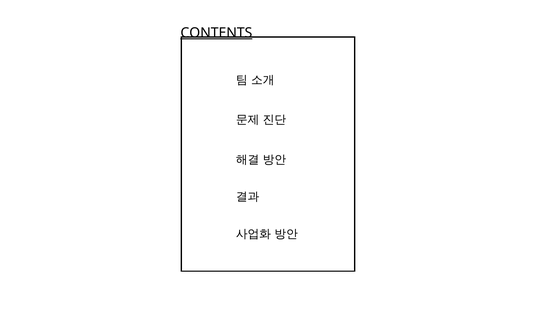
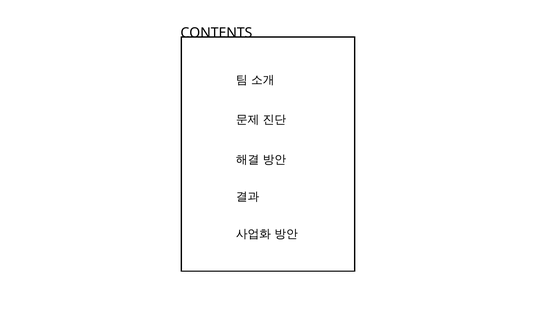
CONTENTS underline: present -> none (216, 33)
